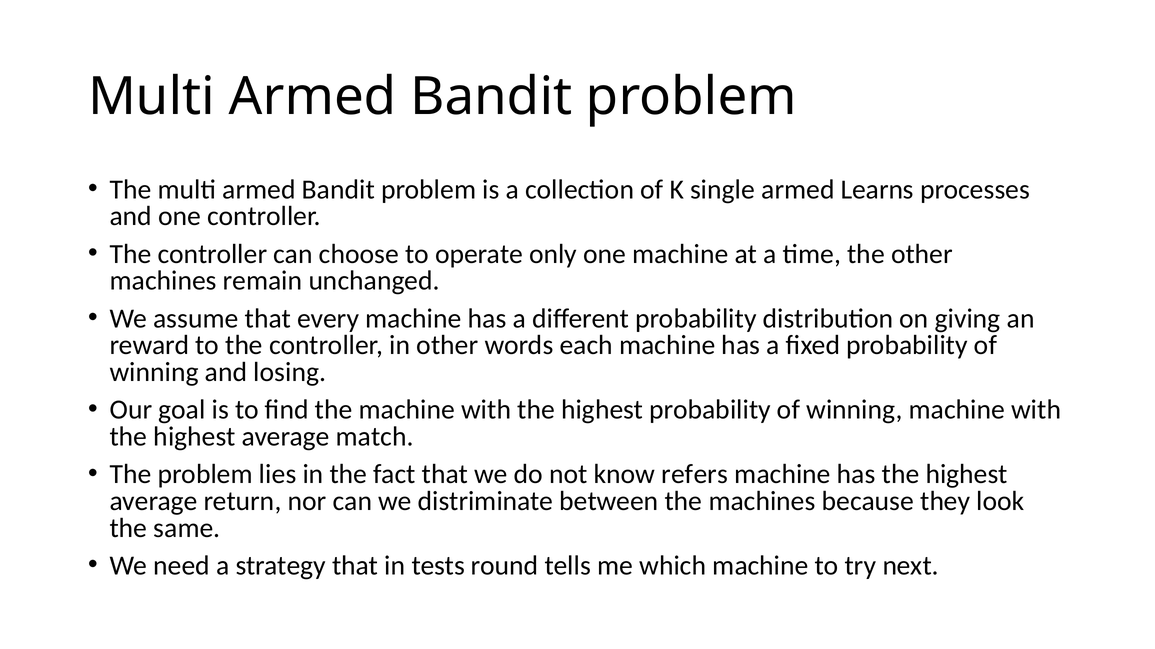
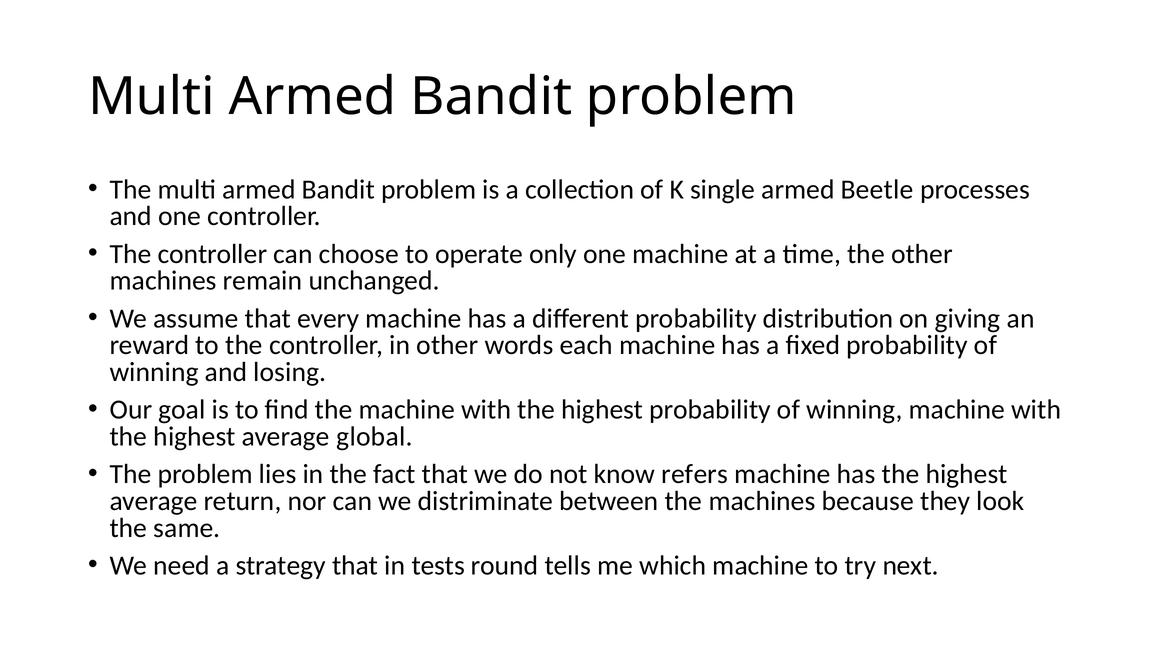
Learns: Learns -> Beetle (877, 190)
match: match -> global (375, 437)
